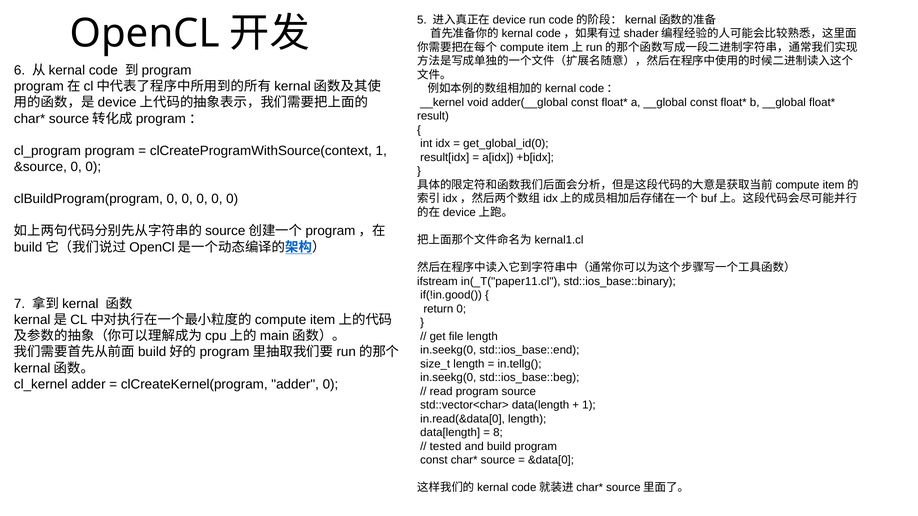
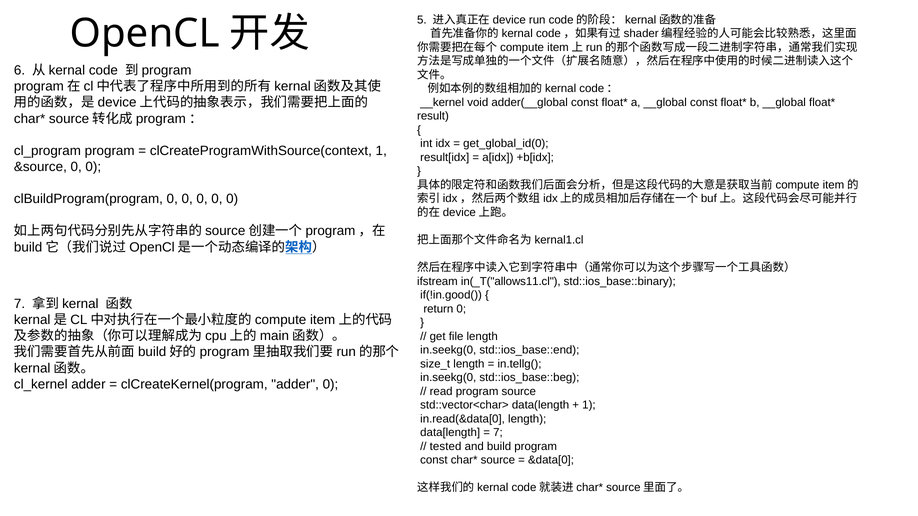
in(_T("paper11.cl: in(_T("paper11.cl -> in(_T("allows11.cl (511, 281)
8: 8 -> 7 (498, 433)
